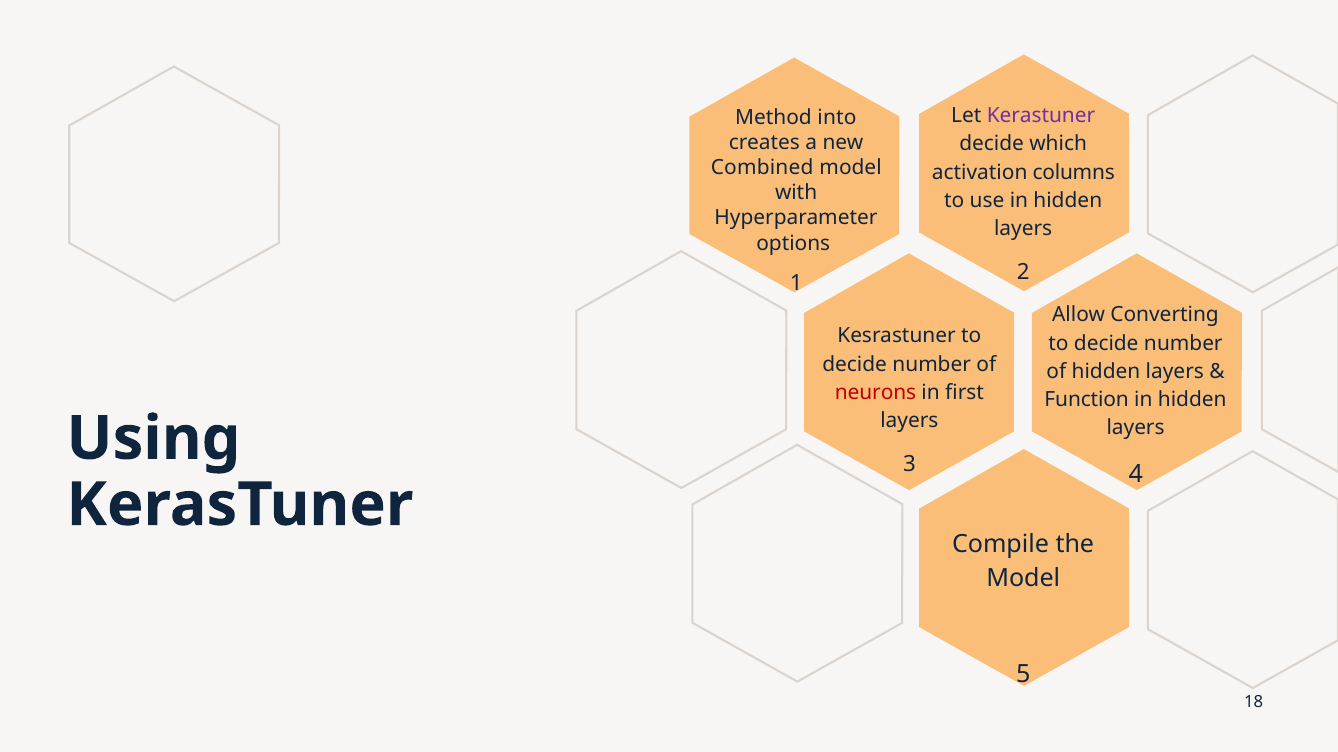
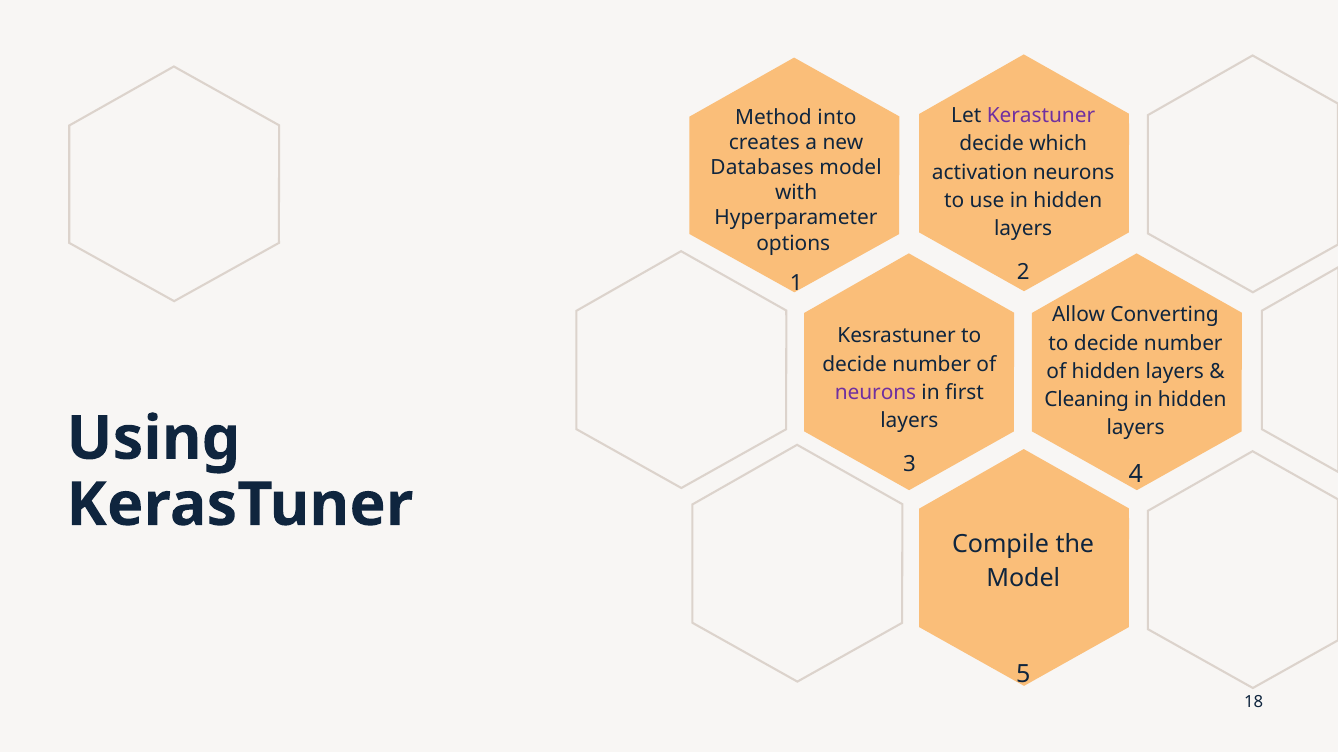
Combined: Combined -> Databases (762, 168)
activation columns: columns -> neurons (1074, 172)
neurons colour: red -> purple (875, 393)
Function: Function -> Cleaning (1087, 400)
